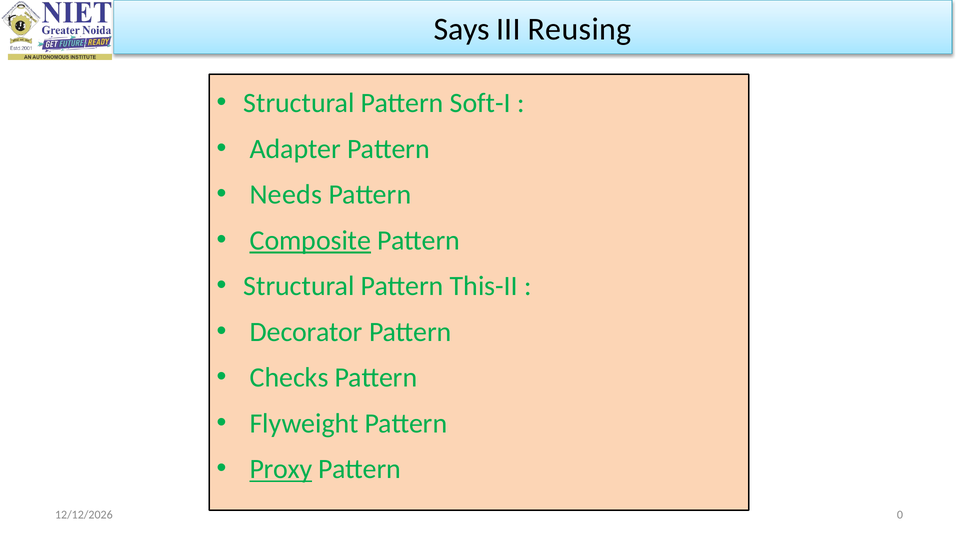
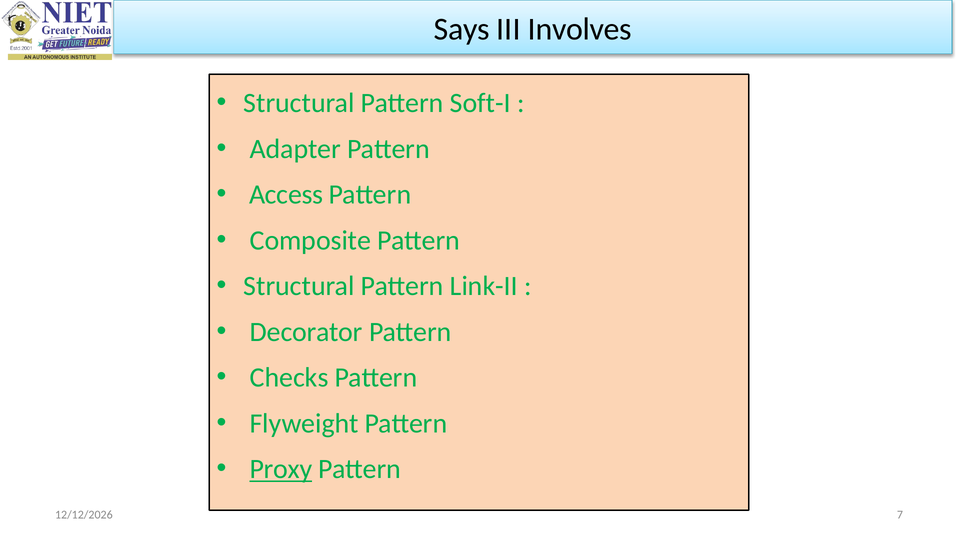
Reusing: Reusing -> Involves (580, 29)
Needs: Needs -> Access (286, 195)
Composite underline: present -> none (310, 240)
This-II: This-II -> Link-II (484, 286)
0: 0 -> 7 (900, 514)
